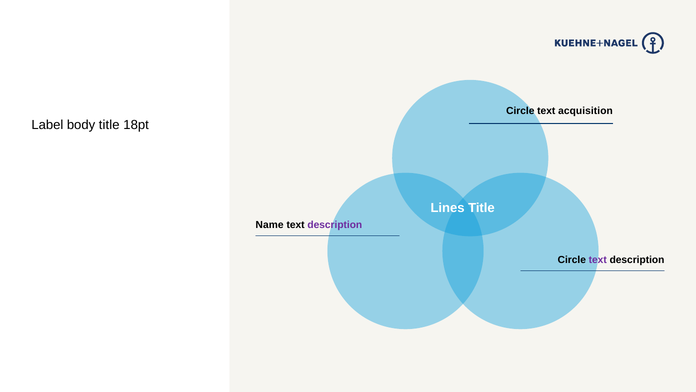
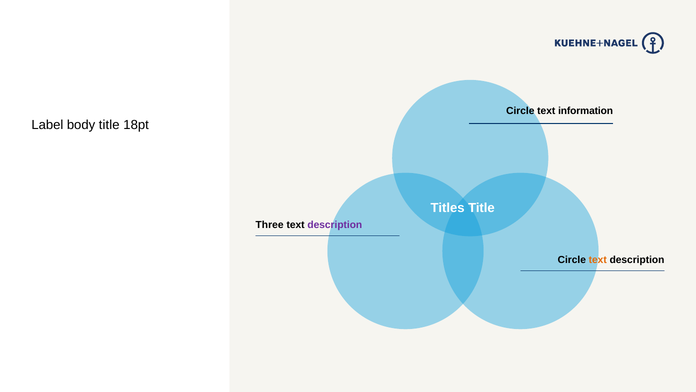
acquisition: acquisition -> information (586, 111)
Lines: Lines -> Titles (448, 208)
Name: Name -> Three (270, 225)
text colour: purple -> orange (598, 259)
